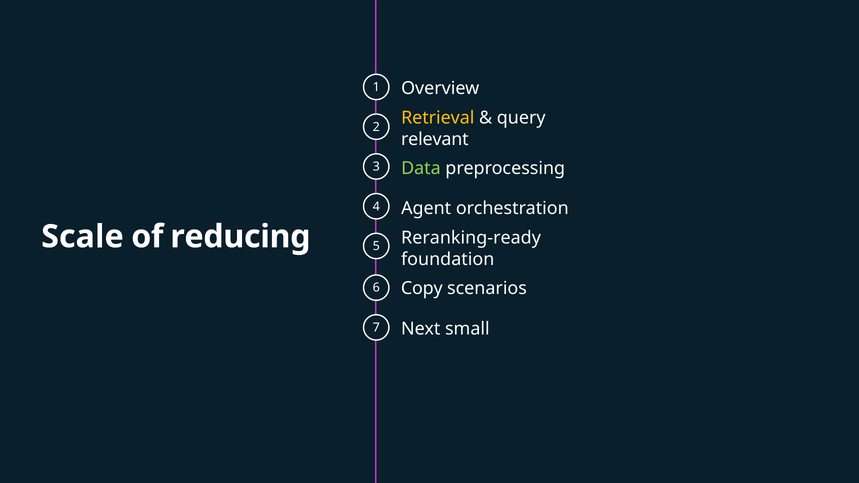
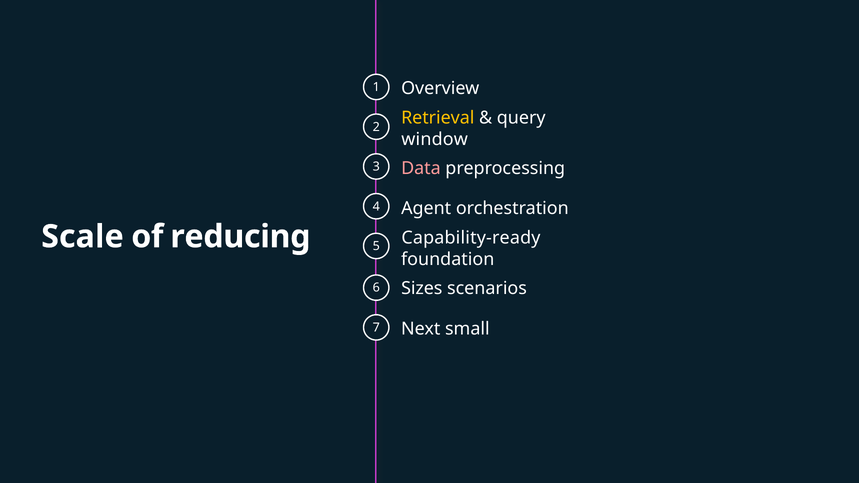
relevant: relevant -> window (435, 139)
Data colour: light green -> pink (421, 168)
Reranking-ready: Reranking-ready -> Capability-ready (471, 238)
Copy: Copy -> Sizes (422, 289)
